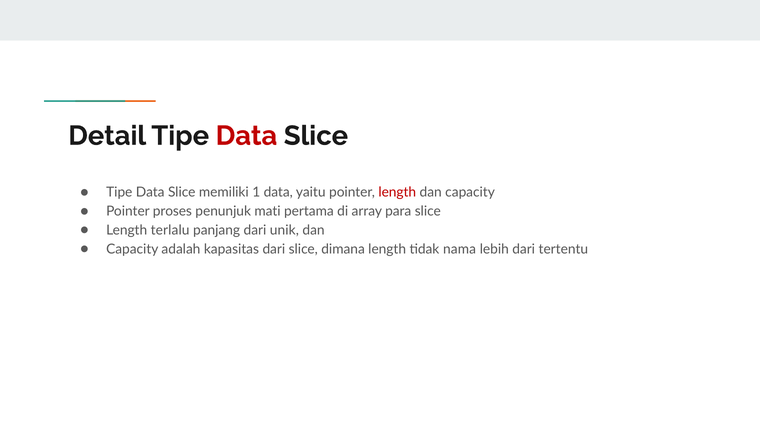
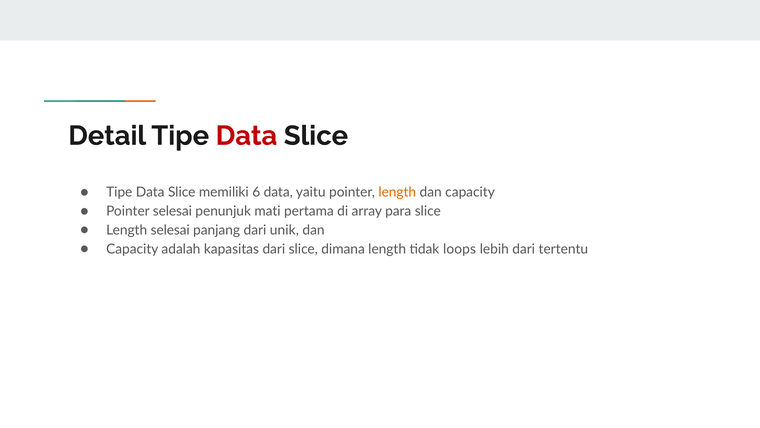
1: 1 -> 6 (256, 192)
length colour: red -> orange (397, 192)
Pointer proses: proses -> selesai (172, 211)
Length terlalu: terlalu -> selesai (170, 230)
nama: nama -> loops (460, 249)
